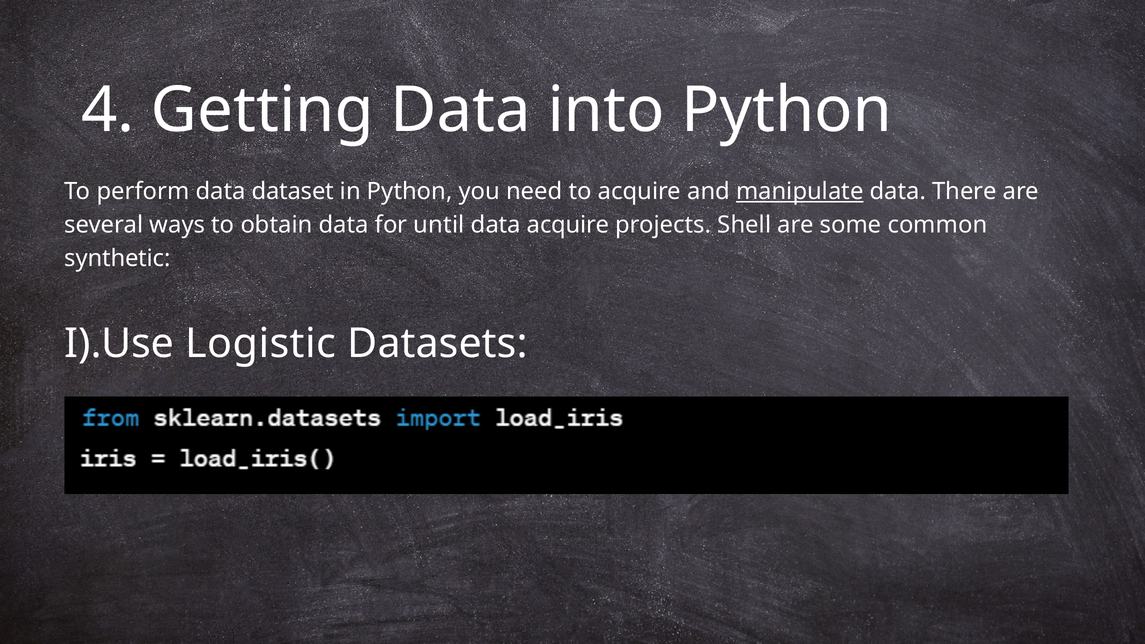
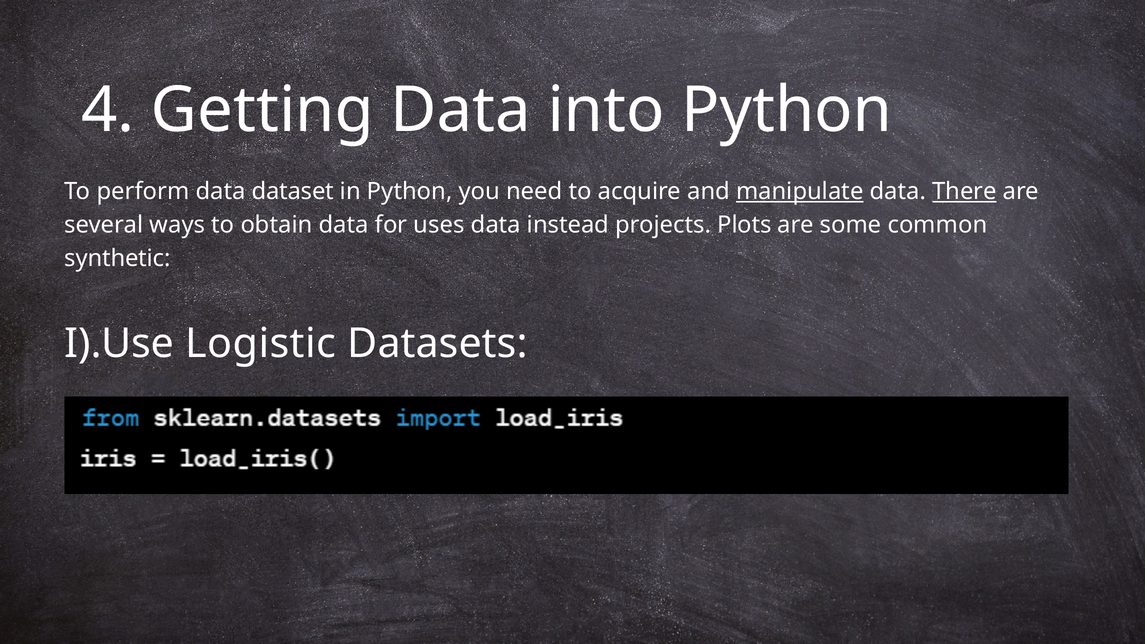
There underline: none -> present (964, 192)
until: until -> uses (439, 225)
data acquire: acquire -> instead (568, 225)
Shell: Shell -> Plots (744, 225)
